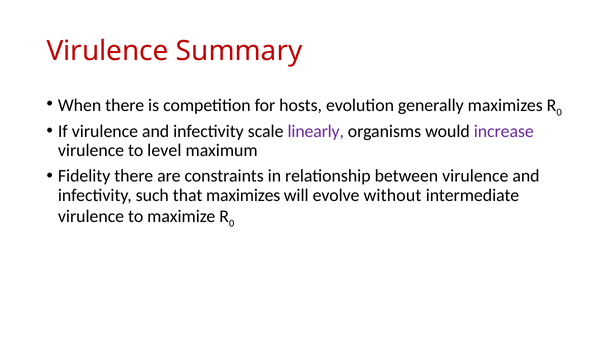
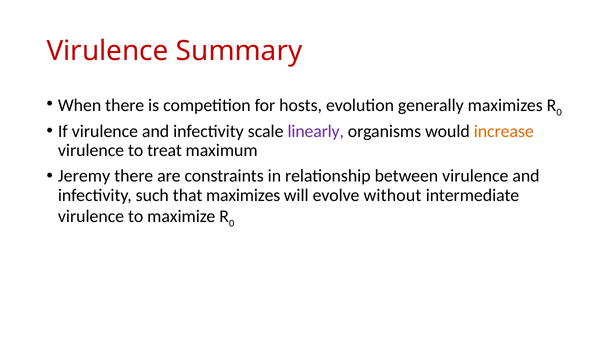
increase colour: purple -> orange (504, 131)
level: level -> treat (165, 151)
Fidelity: Fidelity -> Jeremy (84, 176)
